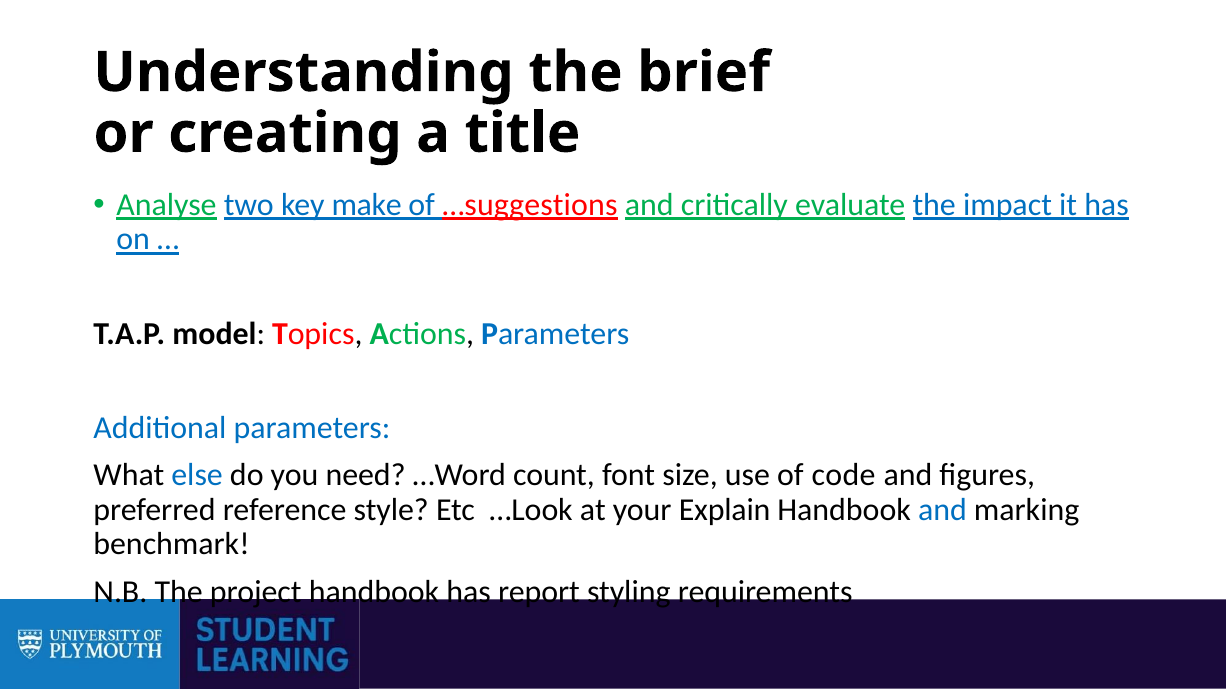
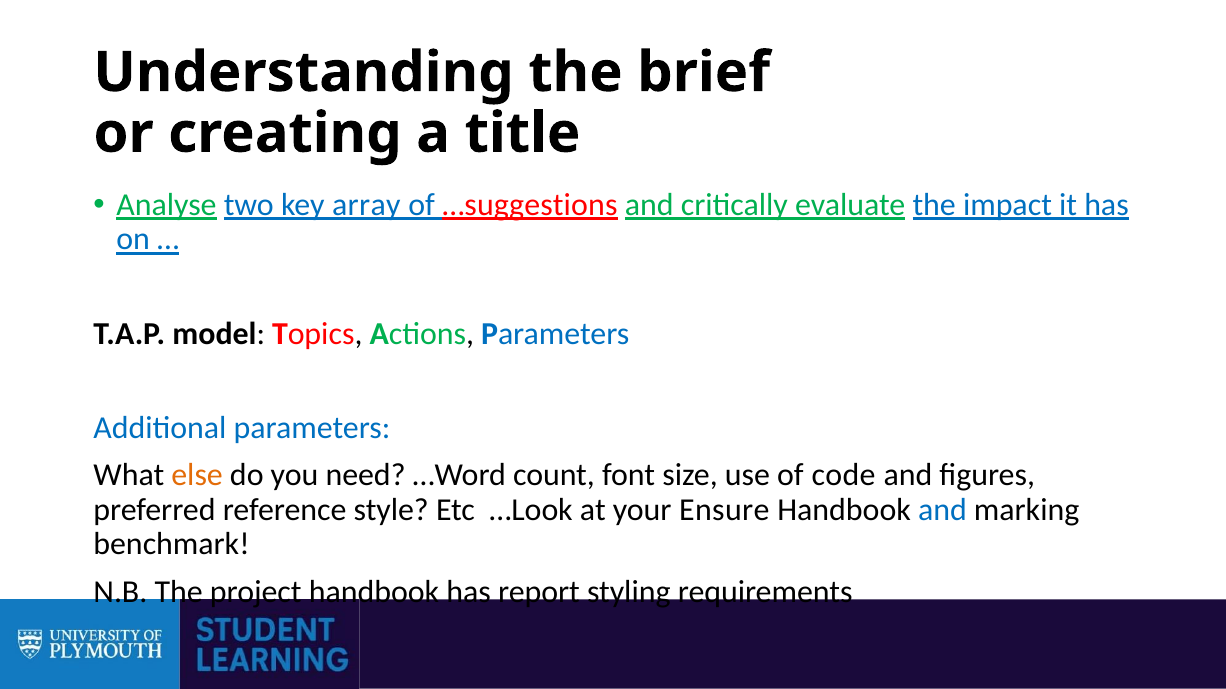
make: make -> array (366, 205)
else colour: blue -> orange (197, 476)
Explain: Explain -> Ensure (724, 510)
